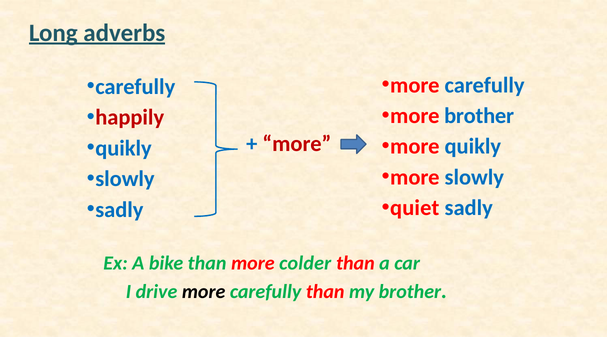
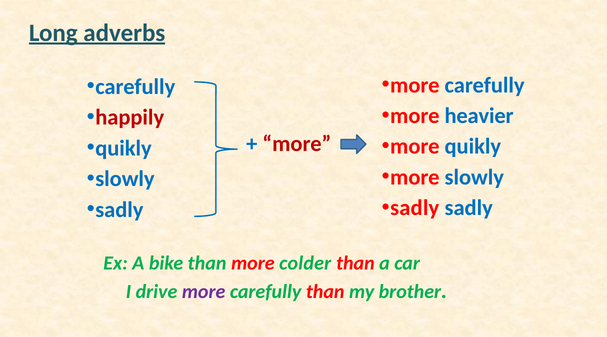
more brother: brother -> heavier (479, 116)
quiet: quiet -> sadly (415, 208)
more colour: black -> purple (204, 292)
